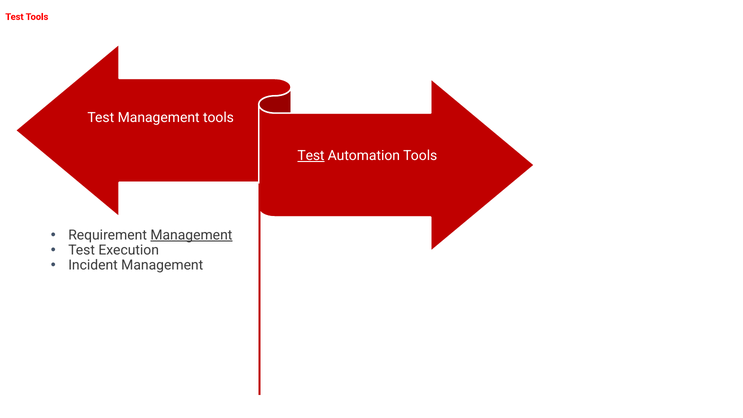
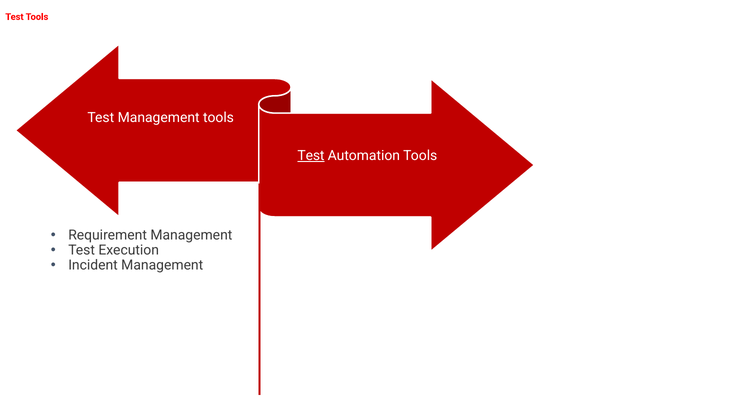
Management underline: present -> none (191, 235)
